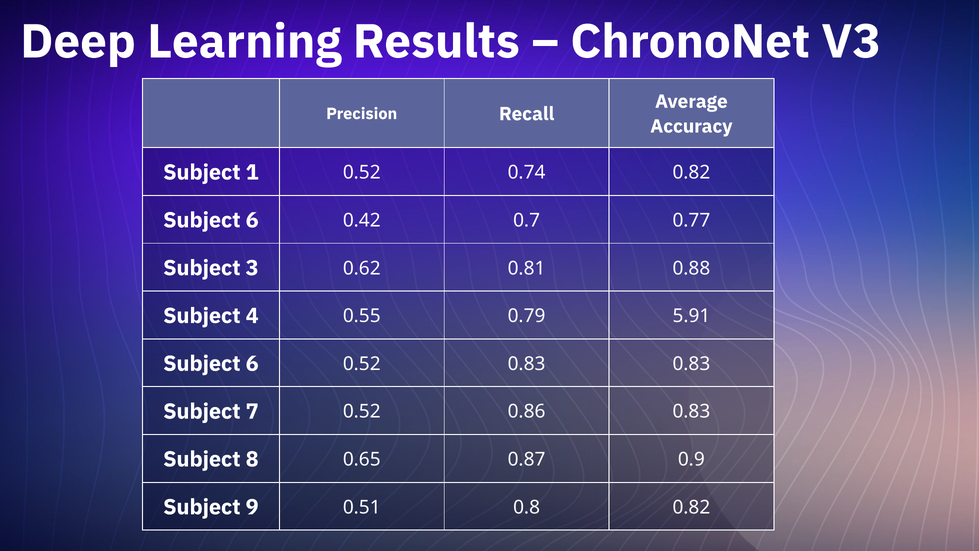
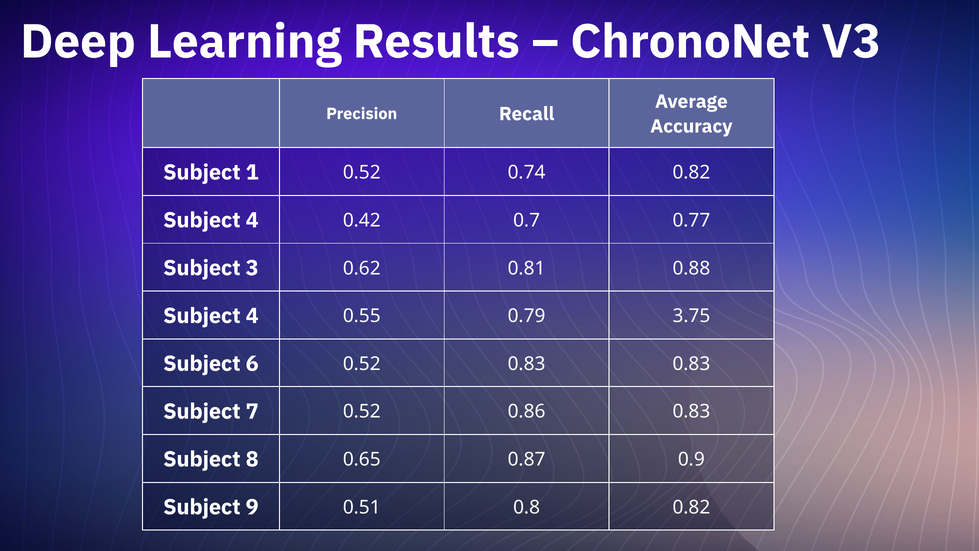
6: 6 -> 4 (252, 220)
5.91: 5.91 -> 3.75 (691, 316)
